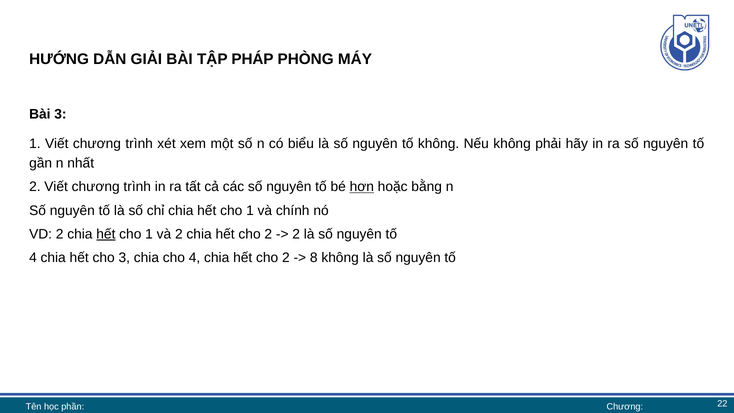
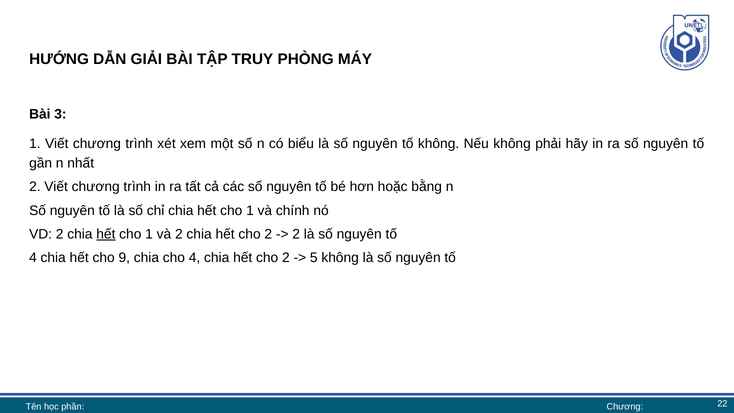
PHÁP: PHÁP -> TRUY (252, 59)
hơn underline: present -> none (362, 187)
cho 3: 3 -> 9 (124, 258)
8: 8 -> 5 (314, 258)
